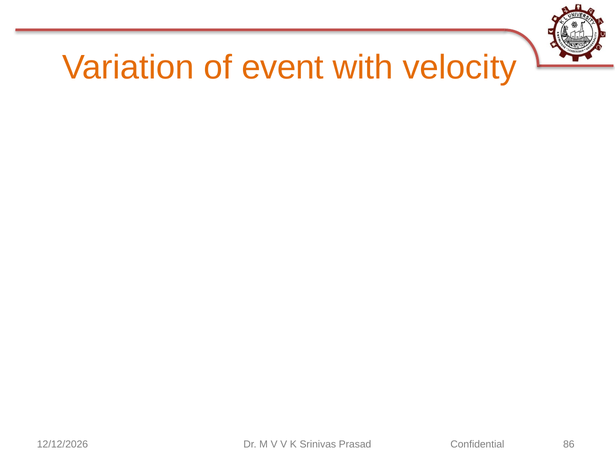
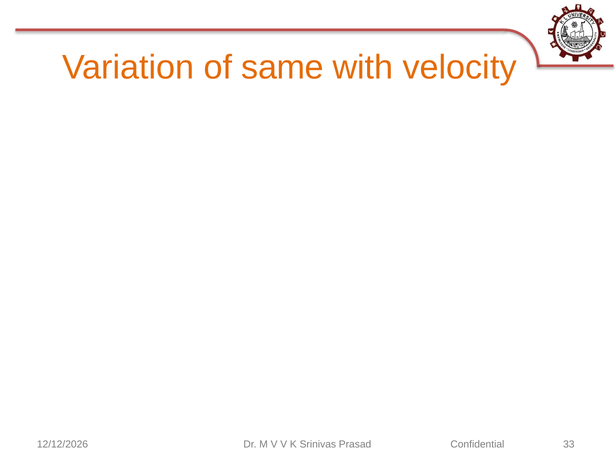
event: event -> same (283, 67)
86: 86 -> 33 (569, 445)
